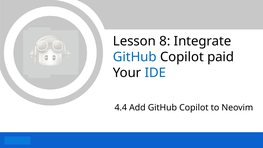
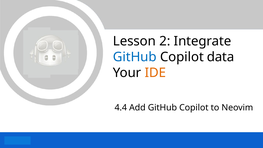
8: 8 -> 2 (165, 41)
paid: paid -> data (221, 57)
IDE colour: blue -> orange (155, 73)
